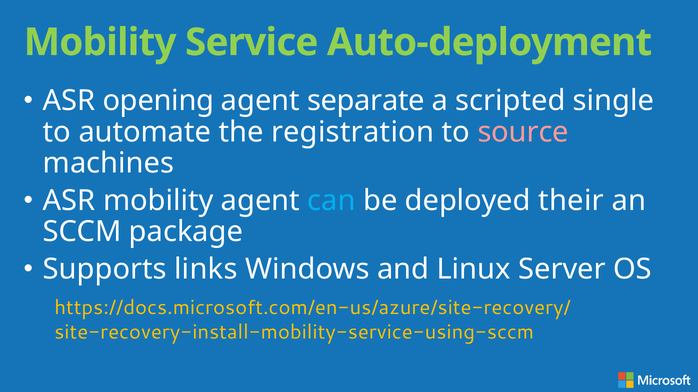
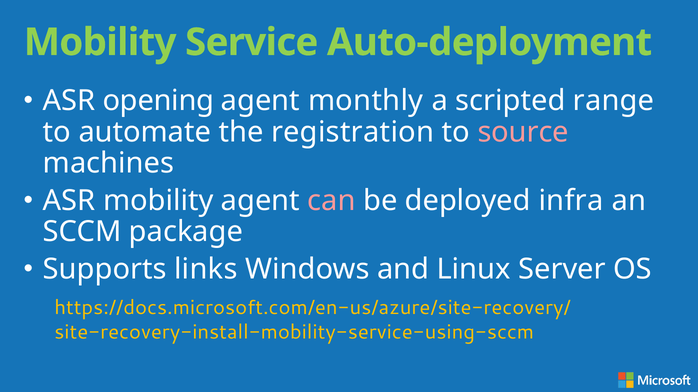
separate: separate -> monthly (366, 101)
single: single -> range (614, 101)
can colour: light blue -> pink (332, 201)
their: their -> infra (571, 201)
